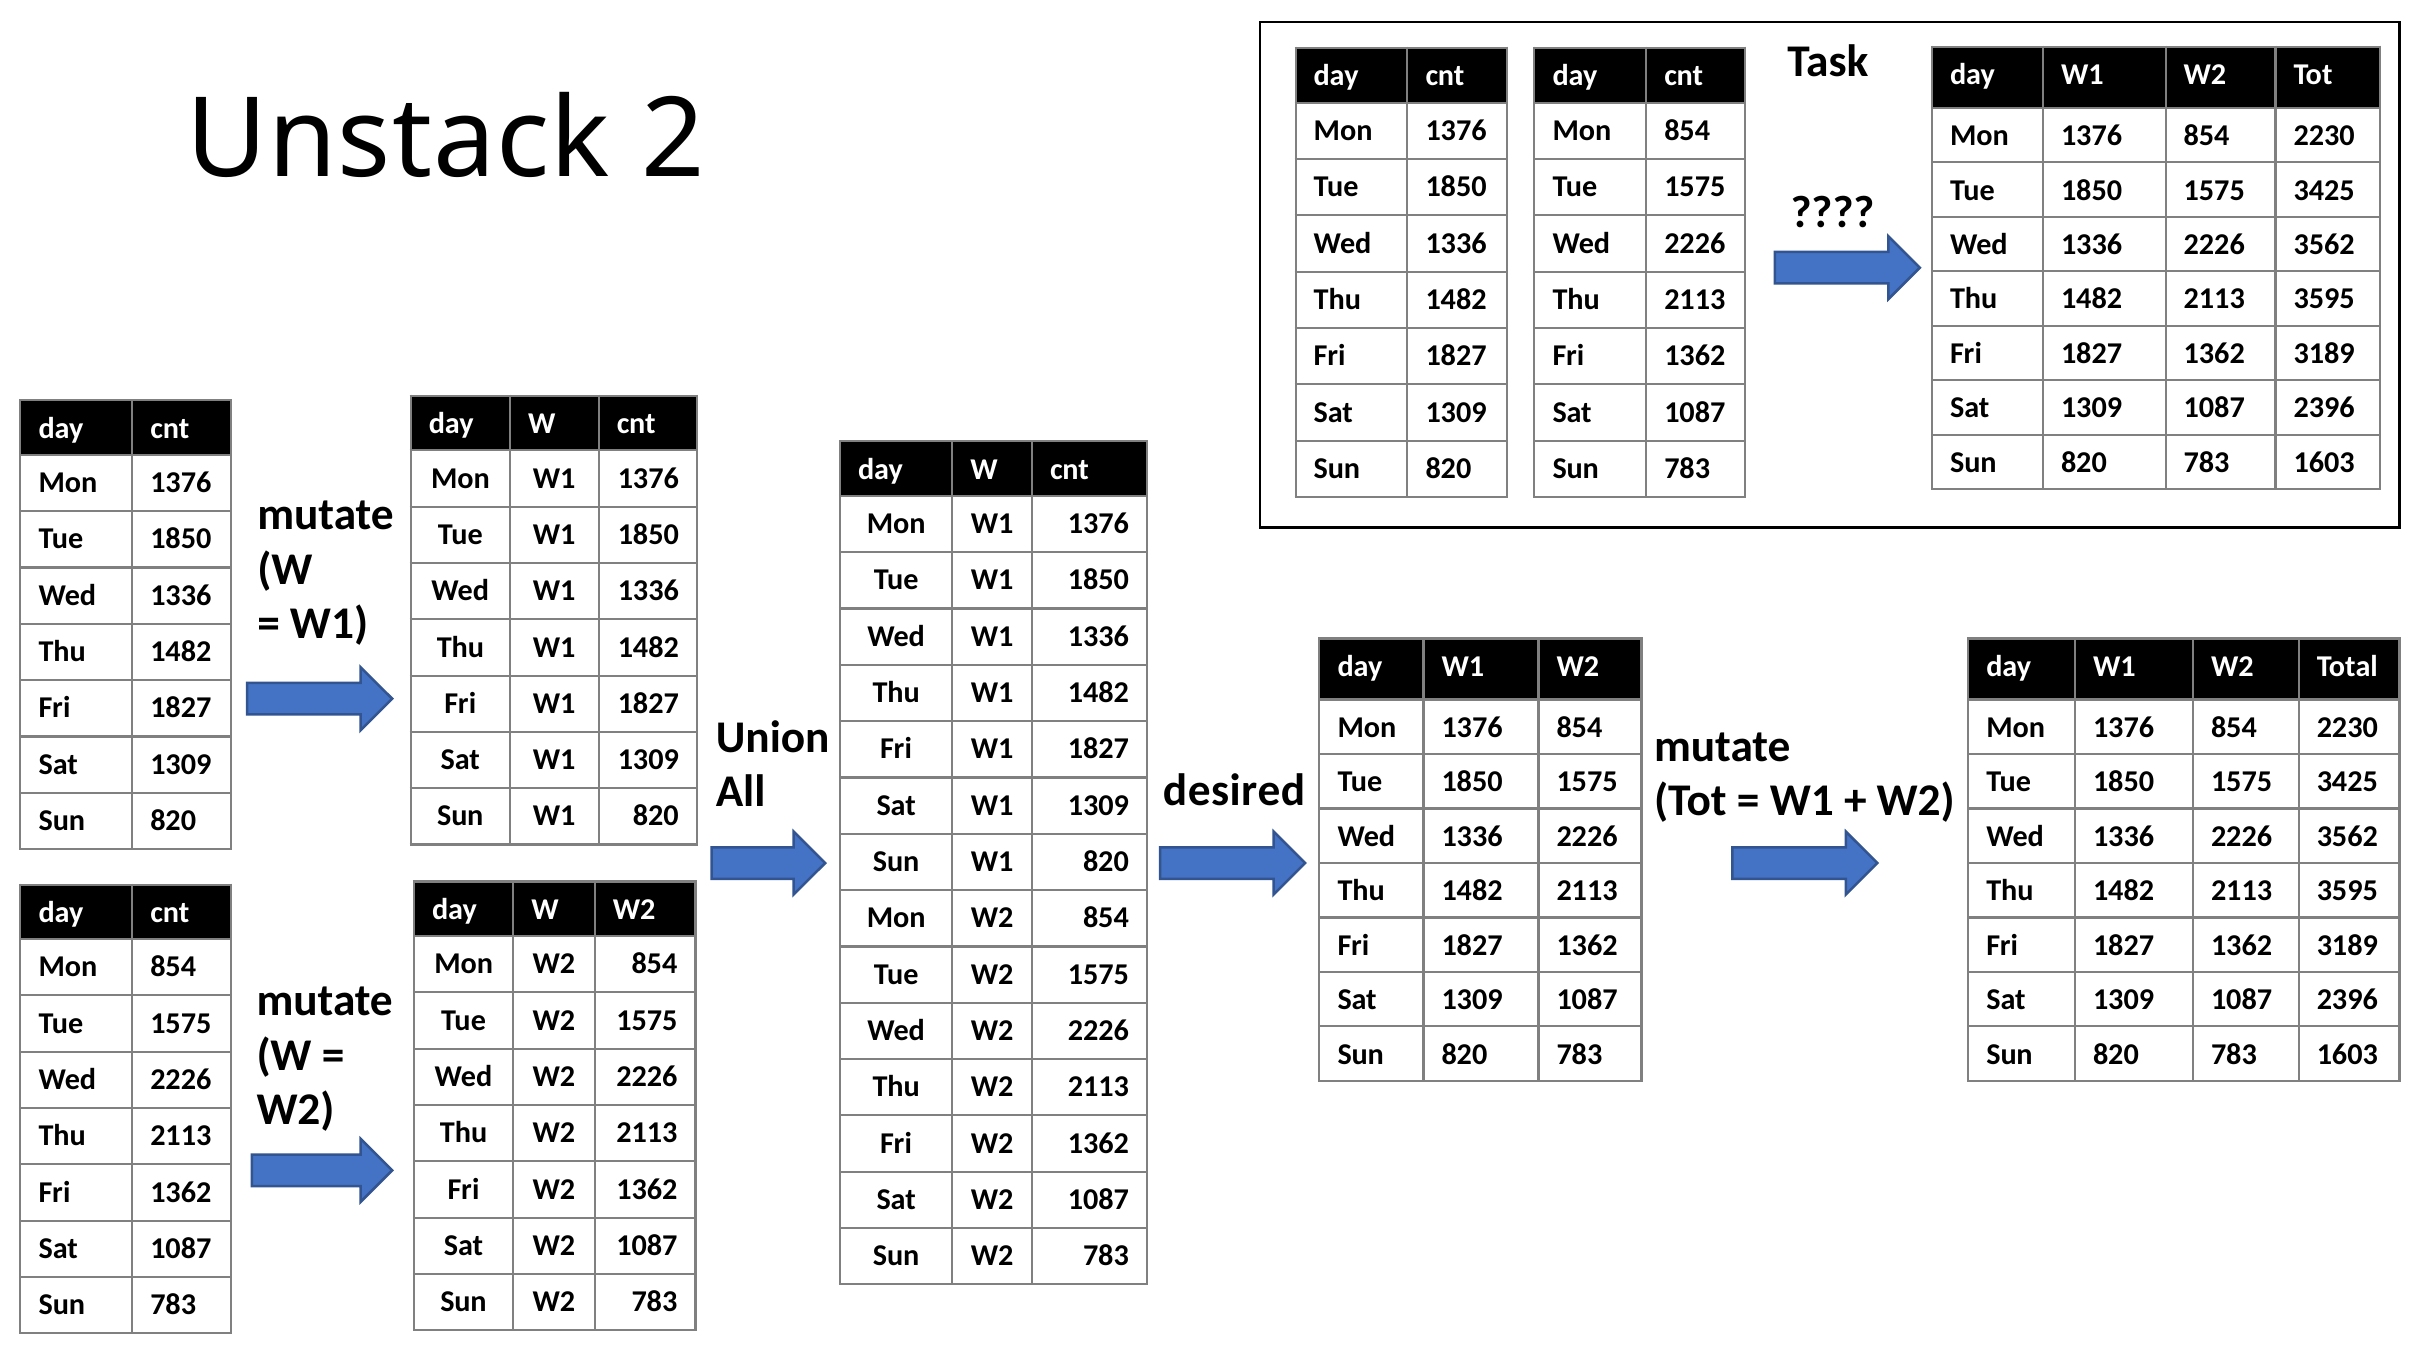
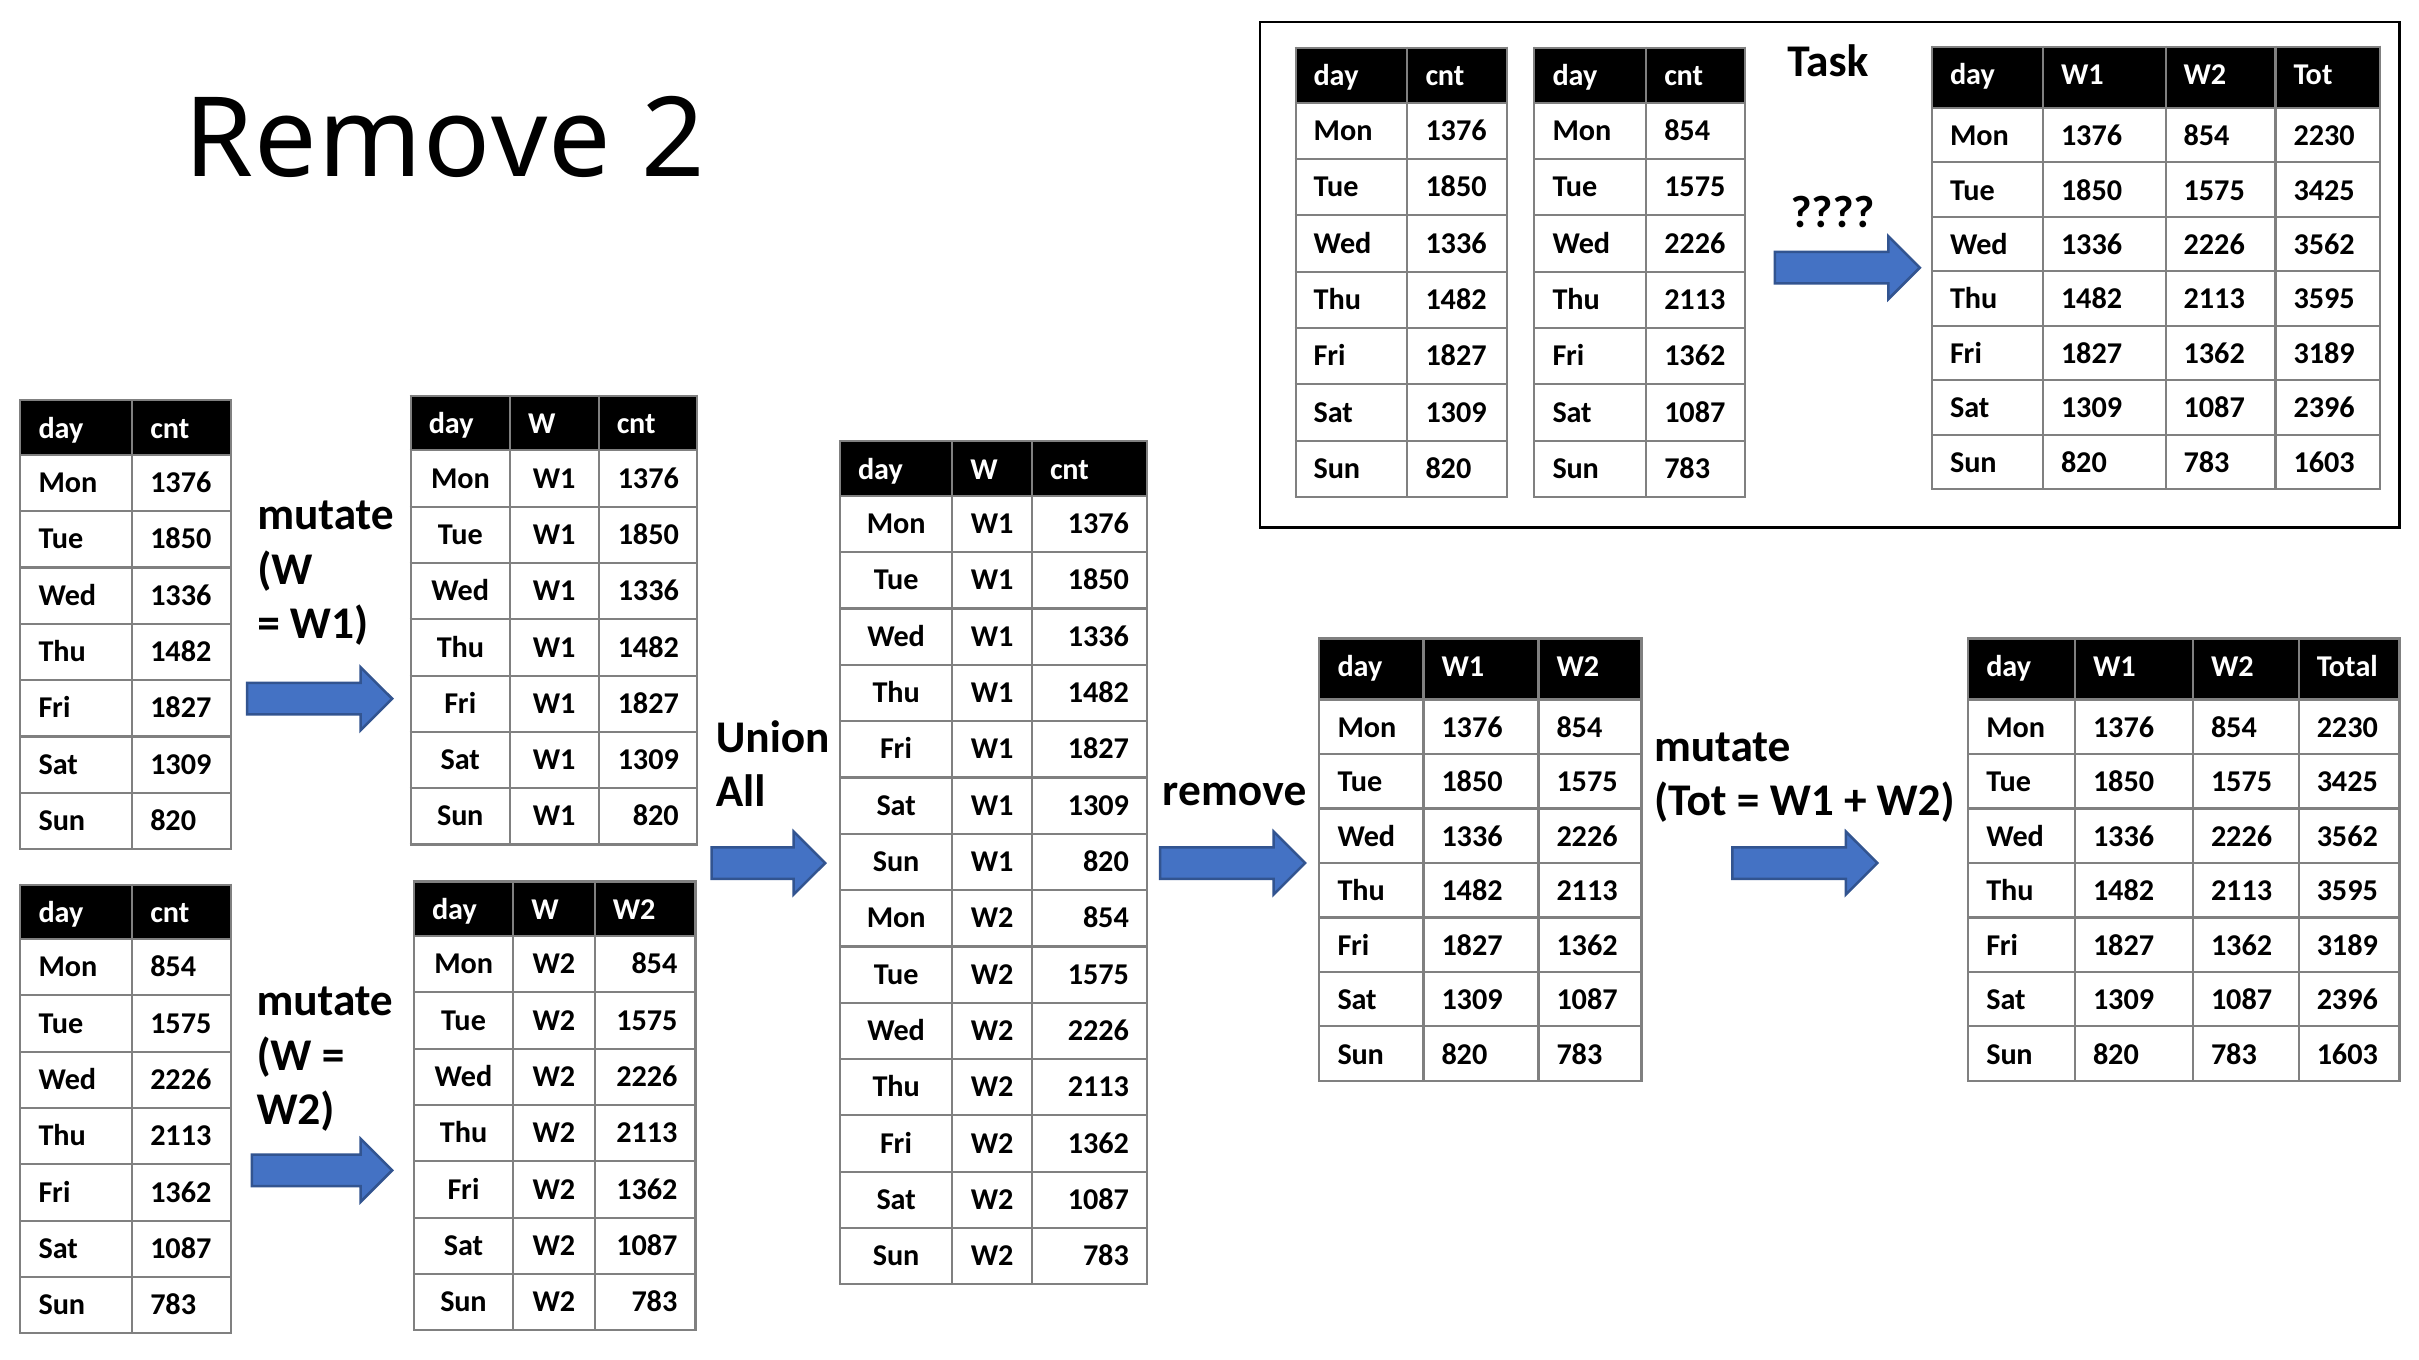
Unstack: Unstack -> Remove (398, 140)
desired: desired -> remove (1234, 791)
